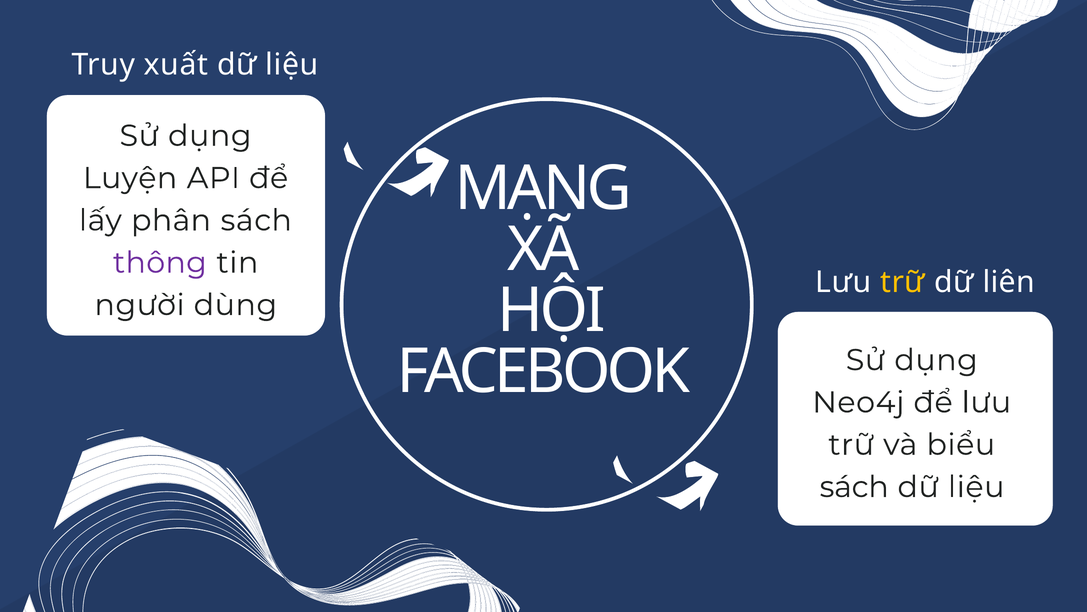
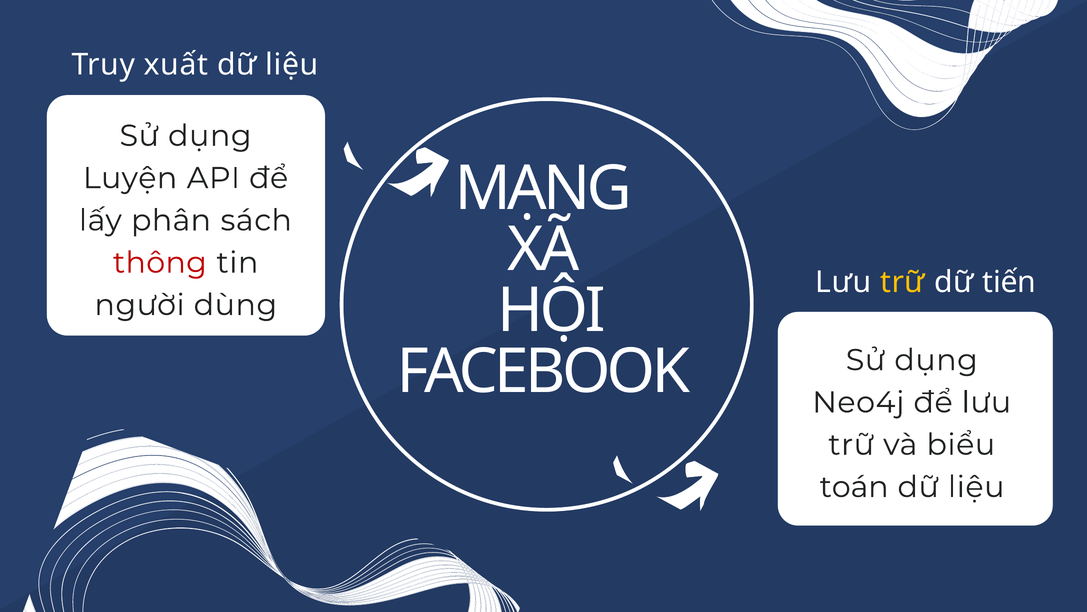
thông colour: purple -> red (160, 263)
liên: liên -> tiến (1009, 282)
sách: sách -> toán (854, 487)
